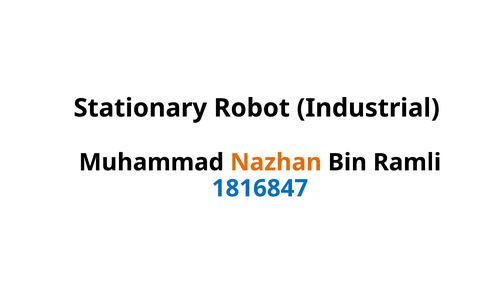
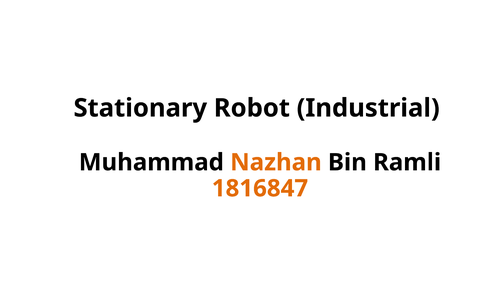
1816847 colour: blue -> orange (260, 188)
